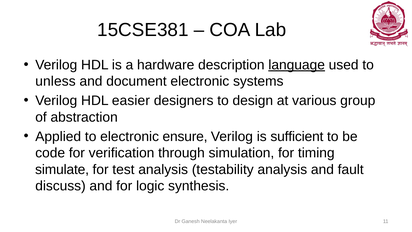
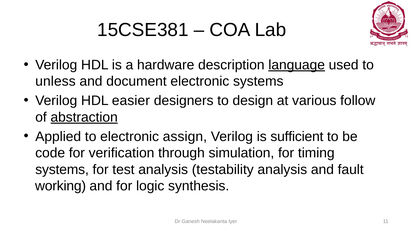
group: group -> follow (358, 101)
abstraction underline: none -> present (84, 117)
ensure: ensure -> assign (185, 136)
simulate: simulate -> systems (62, 169)
discuss: discuss -> working (61, 186)
